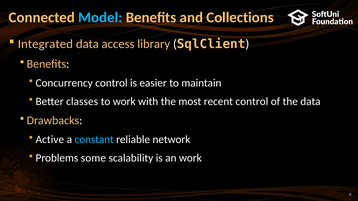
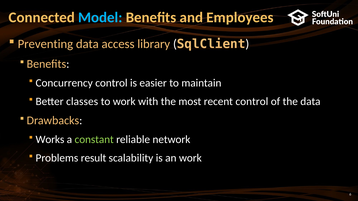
Collections: Collections -> Employees (240, 17)
Integrated: Integrated -> Preventing (45, 44)
Active: Active -> Works (50, 140)
constant colour: light blue -> light green (94, 140)
some: some -> result (94, 158)
